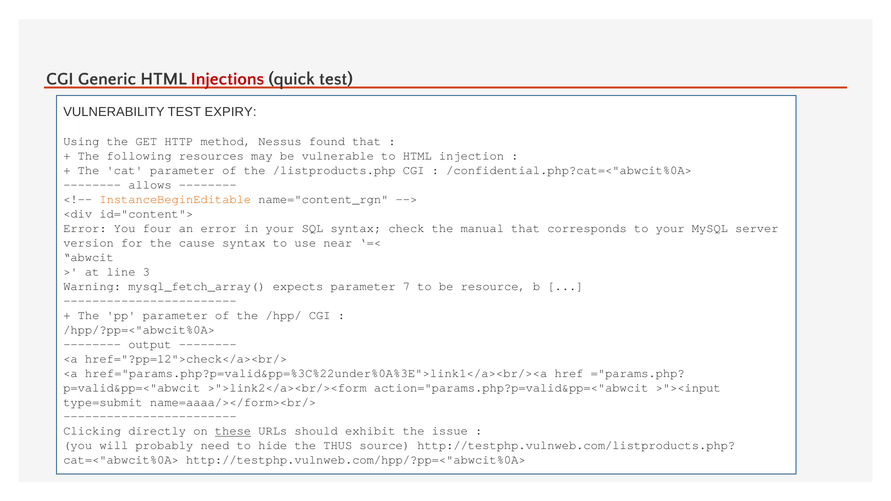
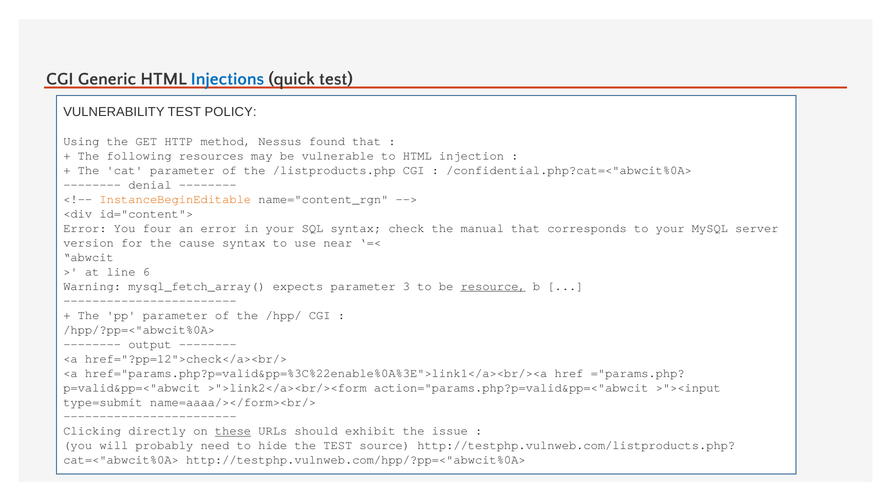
Injections colour: red -> blue (227, 79)
EXPIRY: EXPIRY -> POLICY (231, 112)
allows: allows -> denial (150, 185)
3: 3 -> 6 (146, 272)
7: 7 -> 3 (406, 286)
resource underline: none -> present (493, 286)
href="params.php?p=valid&pp=%3C%22under%0A%3E">link1</a><br/><a: href="params.php?p=valid&pp=%3C%22under%0A%3E">link1</a><br/><a -> href="params.php?p=valid&pp=%3C%22enable%0A%3E">link1</a><br/><a (316, 373)
the THUS: THUS -> TEST (338, 446)
